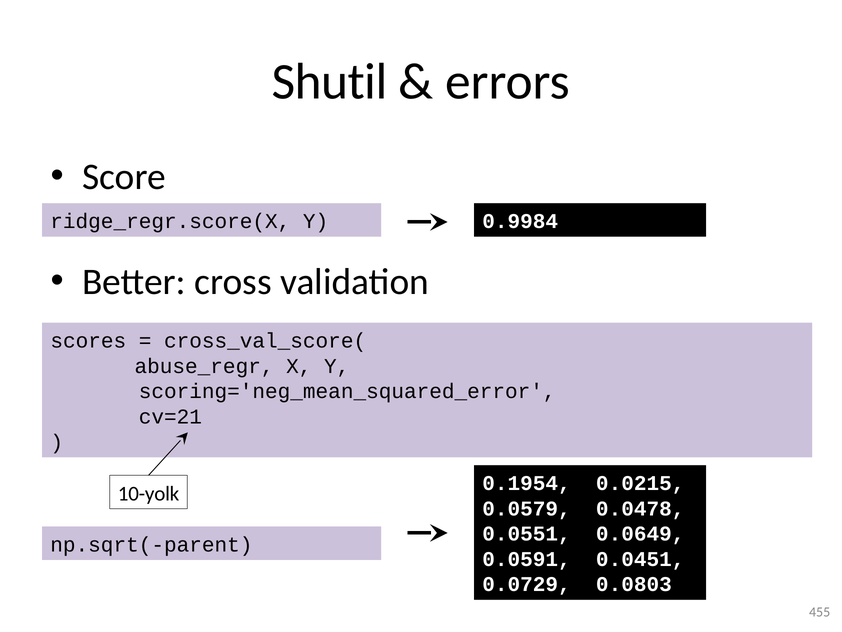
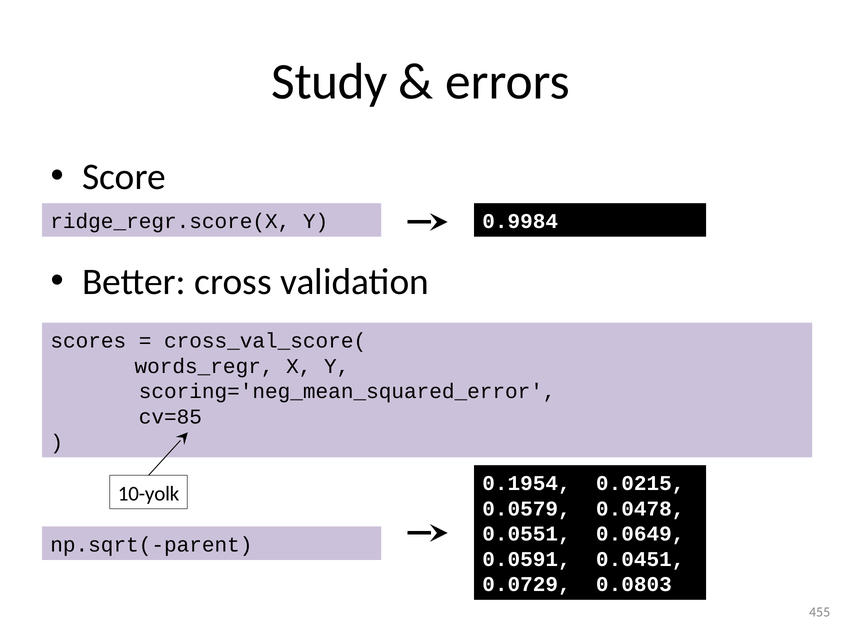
Shutil: Shutil -> Study (329, 82)
abuse_regr: abuse_regr -> words_regr (204, 366)
cv=21: cv=21 -> cv=85 (170, 416)
